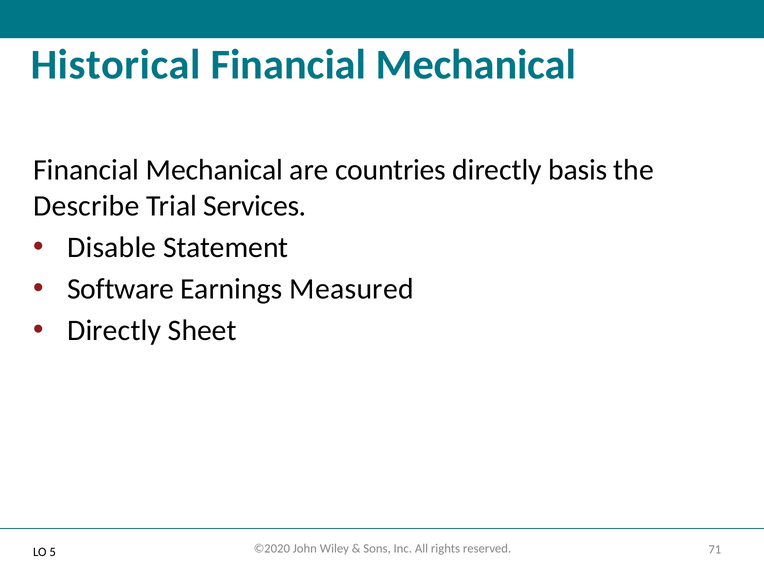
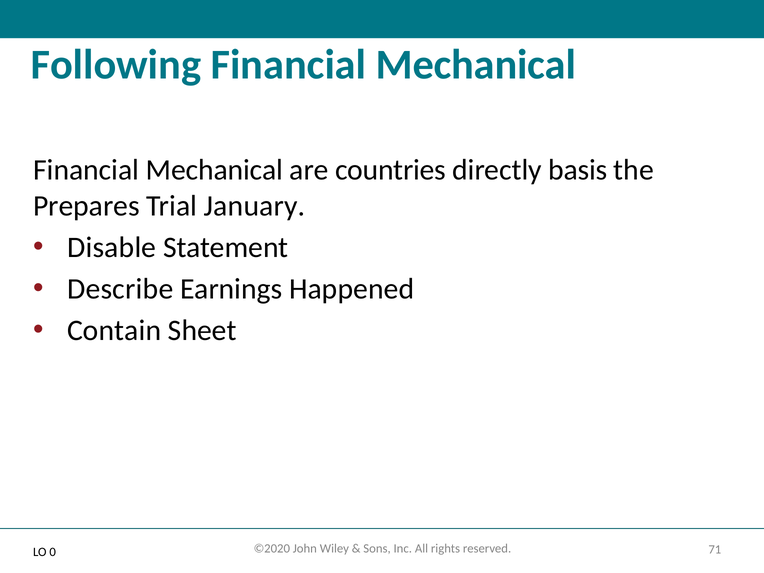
Historical: Historical -> Following (116, 65)
Describe: Describe -> Prepares (86, 206)
Services: Services -> January (255, 206)
Software: Software -> Describe (120, 289)
Measured: Measured -> Happened (352, 289)
Directly: Directly -> Contain (114, 331)
5: 5 -> 0 (53, 552)
